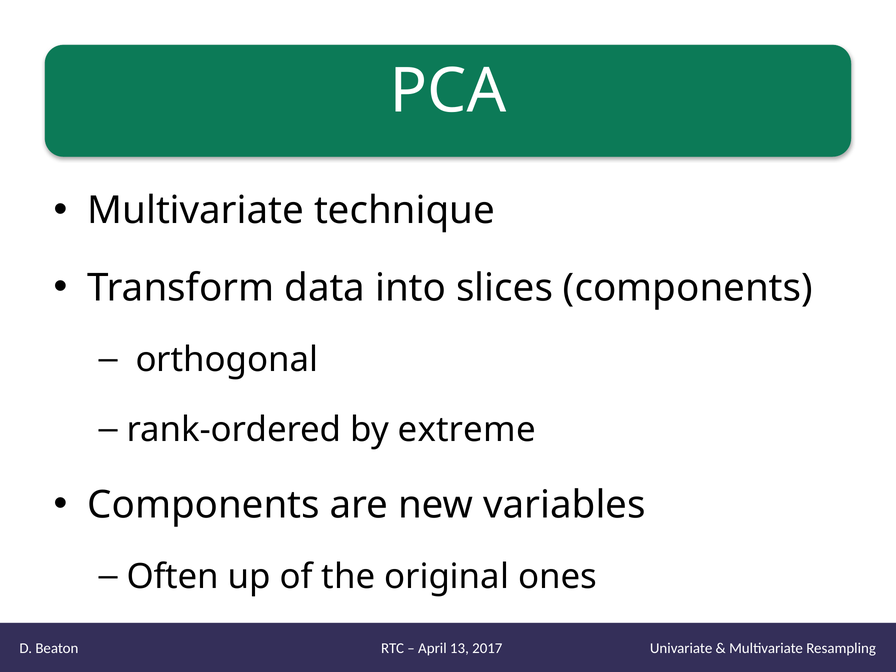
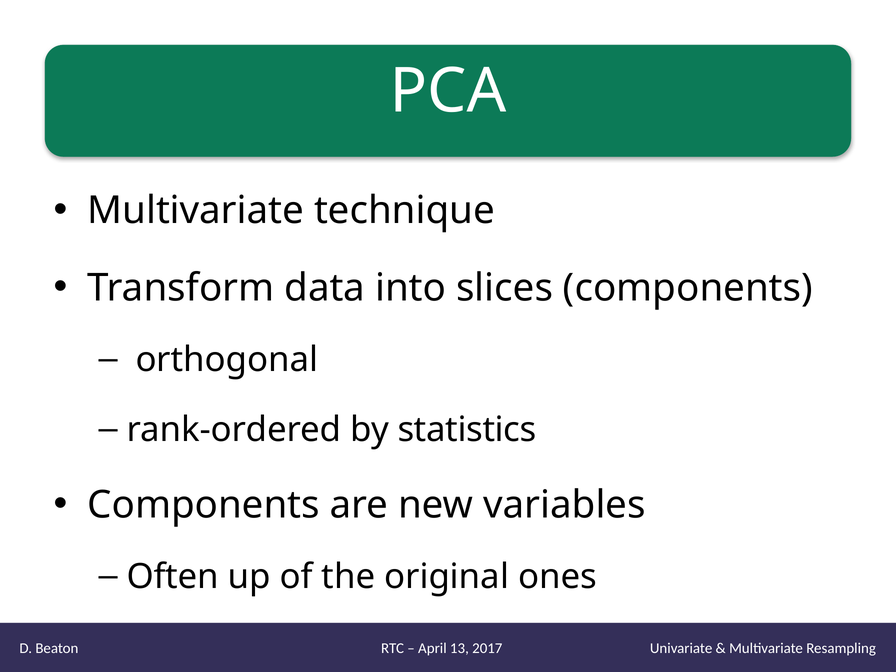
extreme: extreme -> statistics (467, 430)
